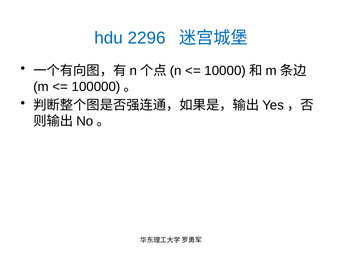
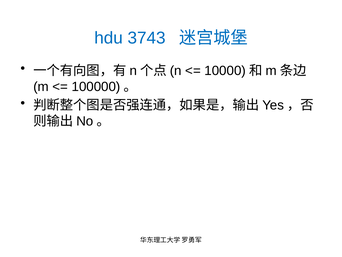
2296: 2296 -> 3743 (147, 38)
